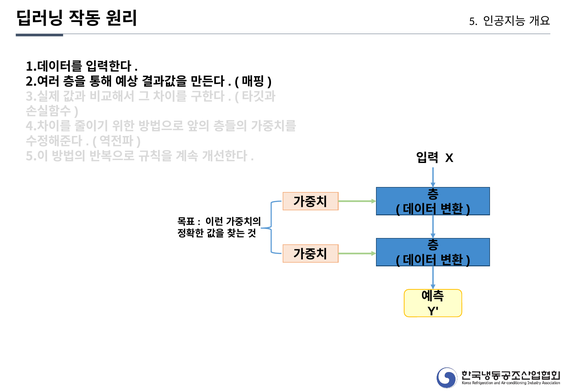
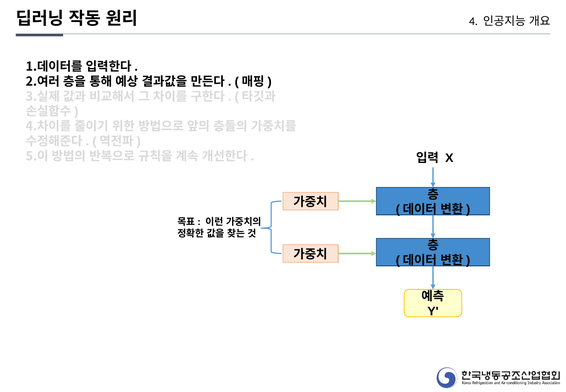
5: 5 -> 4 (473, 21)
